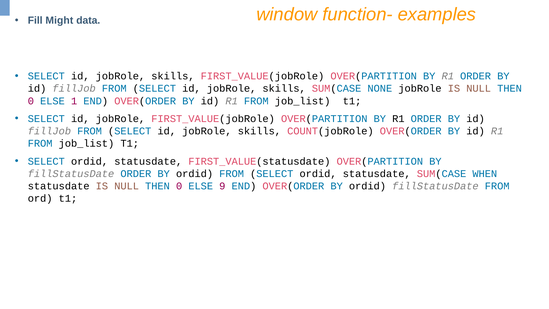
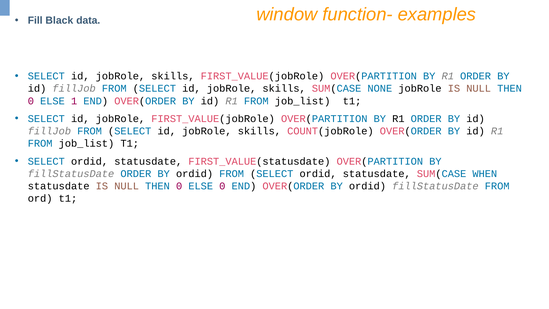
Might: Might -> Black (59, 21)
ELSE 9: 9 -> 0 (222, 186)
